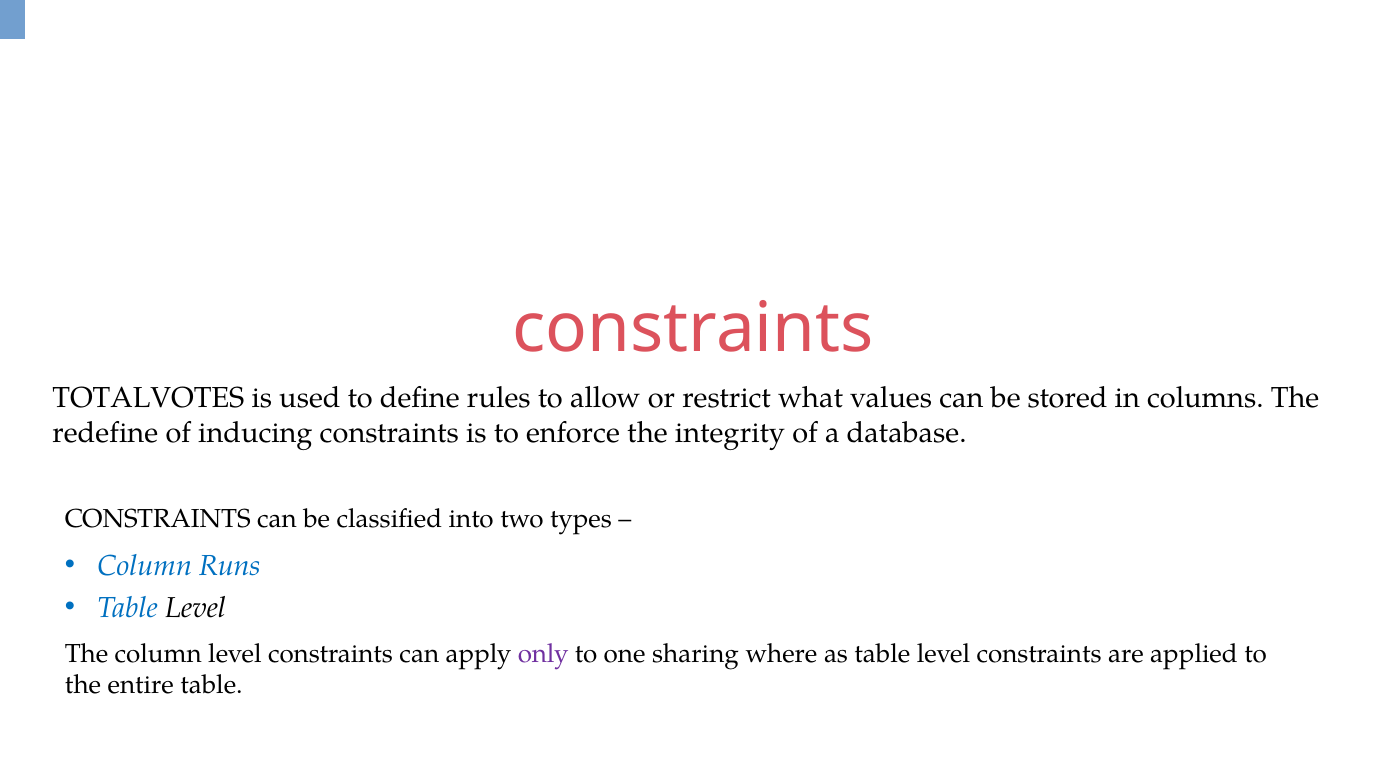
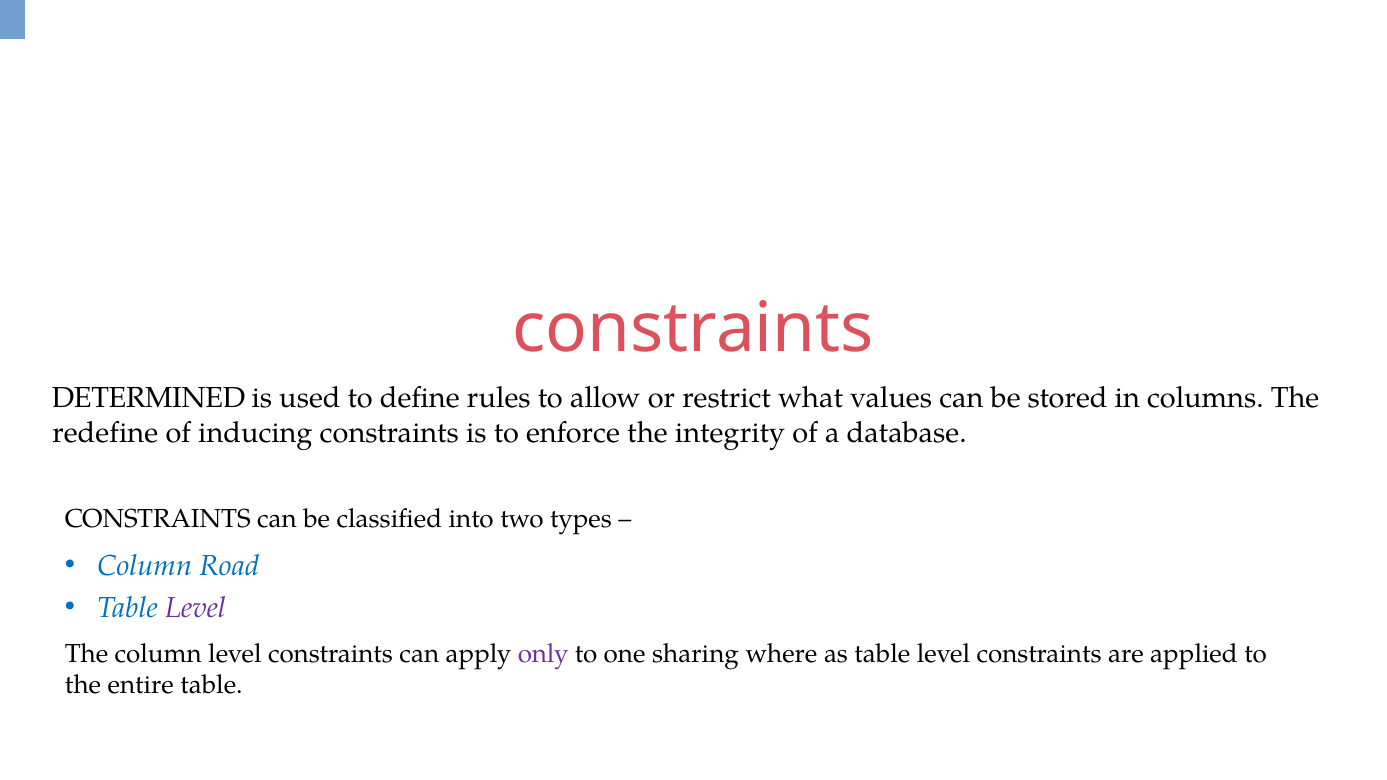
TOTALVOTES: TOTALVOTES -> DETERMINED (148, 398)
Runs: Runs -> Road (230, 566)
Level colour: black -> purple (196, 608)
